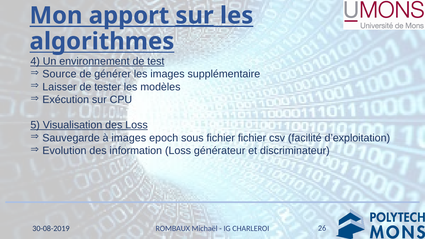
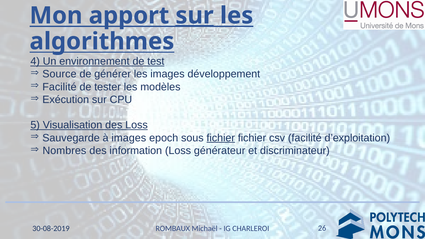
supplémentaire: supplémentaire -> développement (224, 74)
Laisser: Laisser -> Facilité (59, 87)
fichier underline: none -> present (221, 138)
Evolution: Evolution -> Nombres (64, 151)
